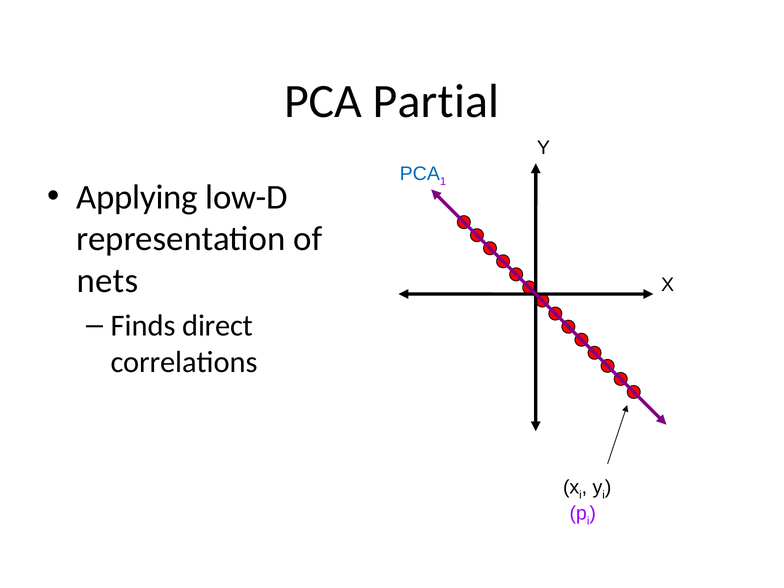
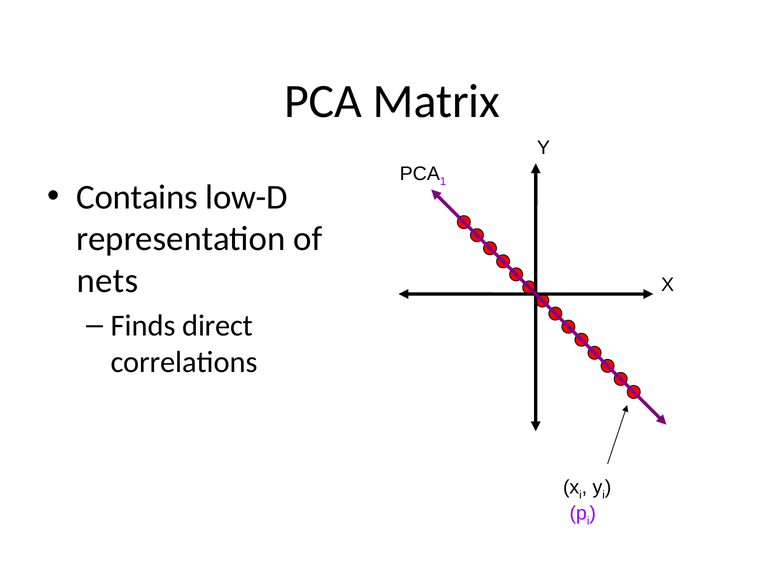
Partial: Partial -> Matrix (436, 101)
PCA colour: blue -> black (420, 174)
Applying: Applying -> Contains (137, 197)
